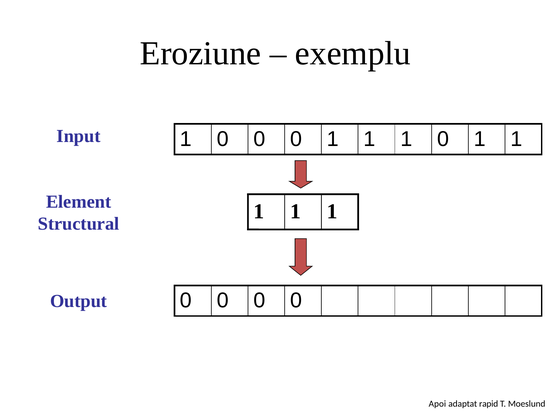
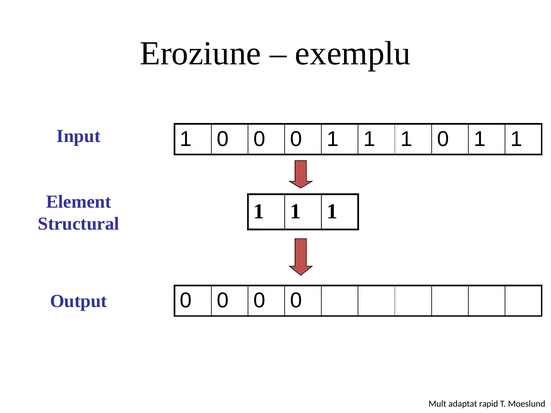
Apoi: Apoi -> Mult (437, 404)
